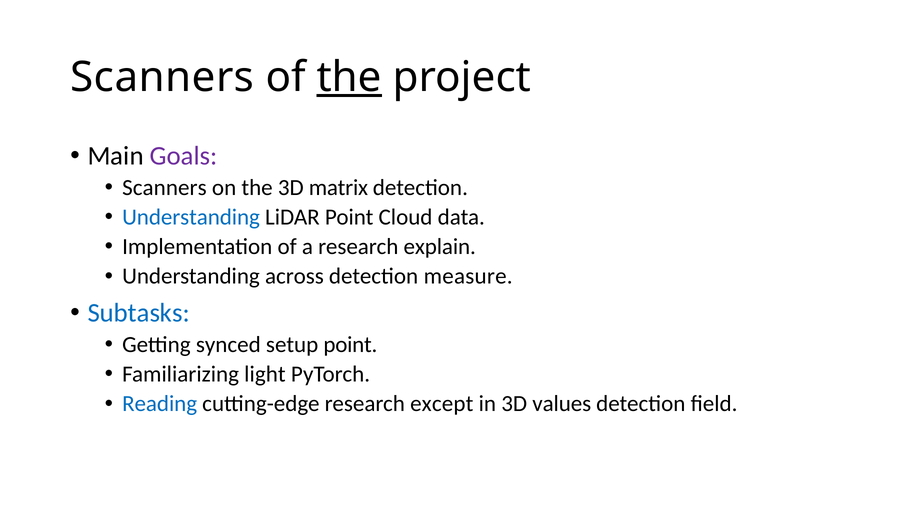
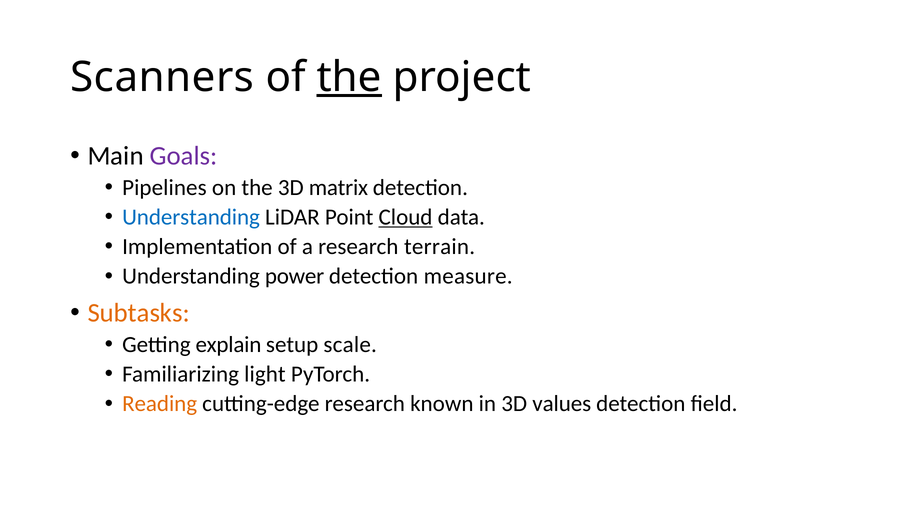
Scanners: Scanners -> Pipelines (164, 188)
Cloud underline: none -> present (406, 217)
explain: explain -> terrain (440, 247)
across: across -> power (295, 277)
Subtasks colour: blue -> orange (139, 313)
synced: synced -> explain (228, 345)
setup point: point -> scale (350, 345)
Reading colour: blue -> orange (160, 404)
except: except -> known (442, 404)
